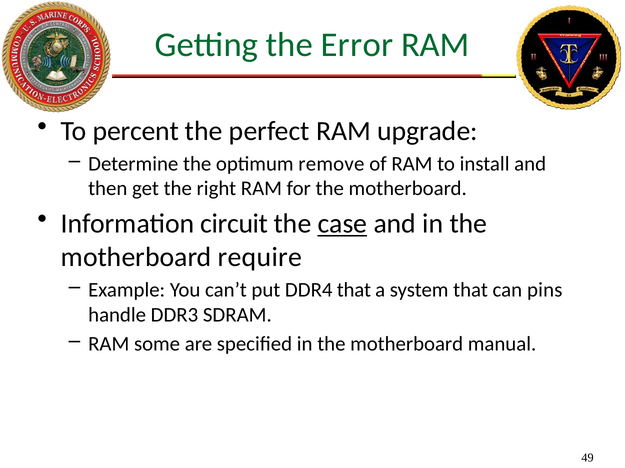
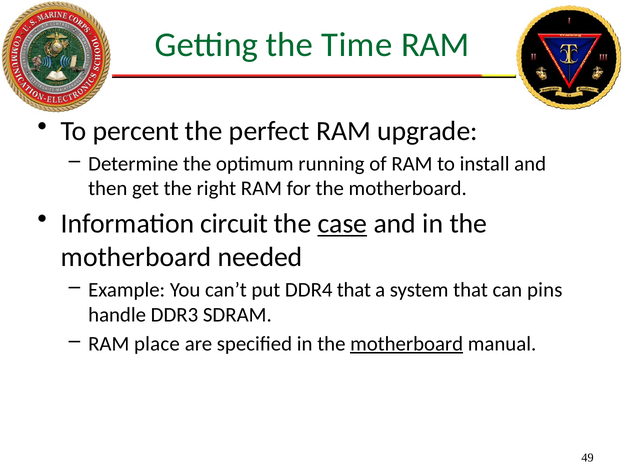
Error: Error -> Time (357, 45)
remove: remove -> running (331, 164)
require: require -> needed (260, 257)
some: some -> place (157, 344)
motherboard underline: none -> present (407, 344)
